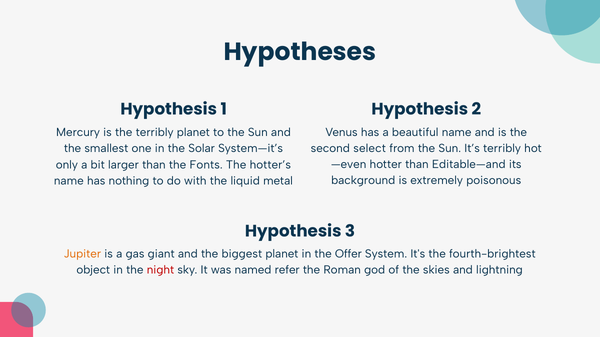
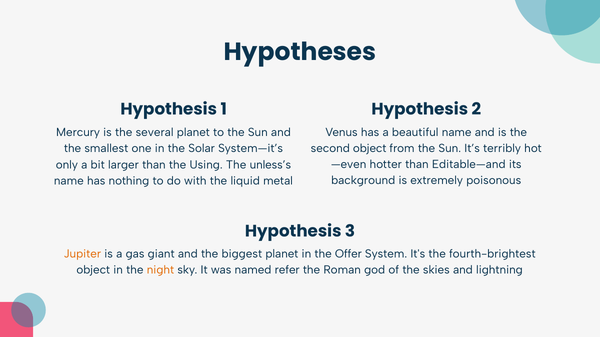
the terribly: terribly -> several (155, 133)
second select: select -> object (370, 149)
Fonts: Fonts -> Using (206, 165)
hotter’s: hotter’s -> unless’s (270, 165)
night colour: red -> orange (160, 271)
